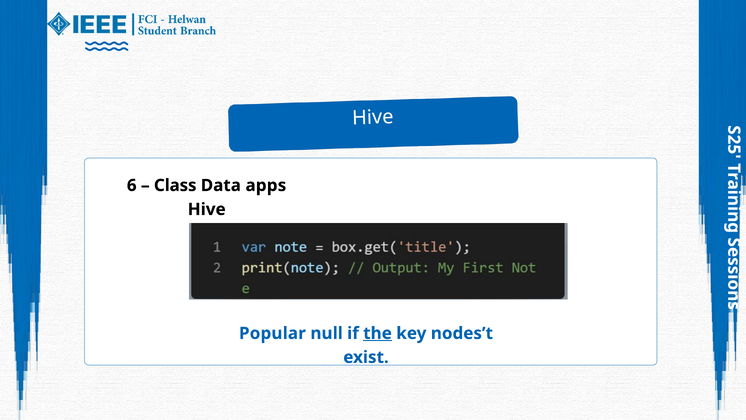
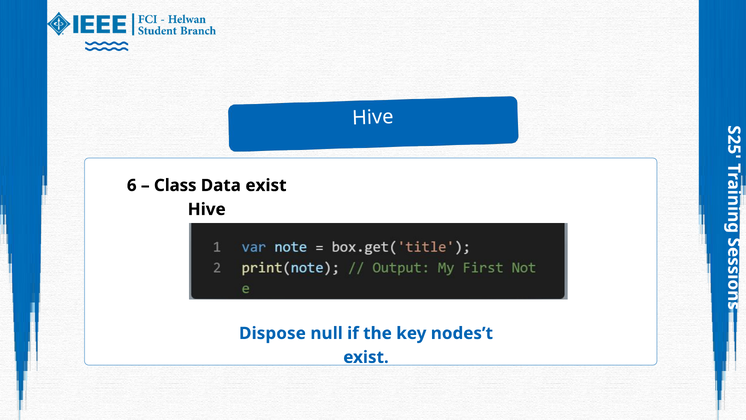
Data apps: apps -> exist (266, 185)
Popular: Popular -> Dispose (272, 333)
the underline: present -> none (378, 333)
